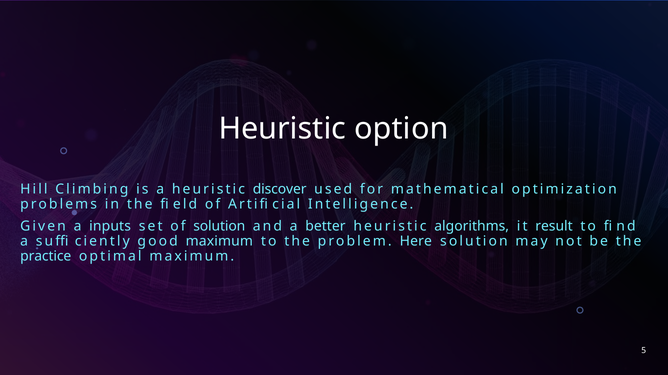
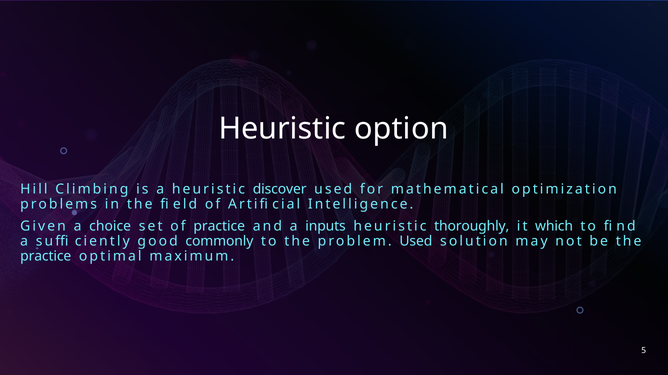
inputs: inputs -> choice (110, 227)
of solution: solution -> practice (219, 227)
better: better -> inputs (326, 227)
algorithms: algorithms -> thoroughly (472, 227)
result: result -> which (554, 227)
good maximum: maximum -> commonly (219, 242)
problem Here: Here -> Used (416, 242)
